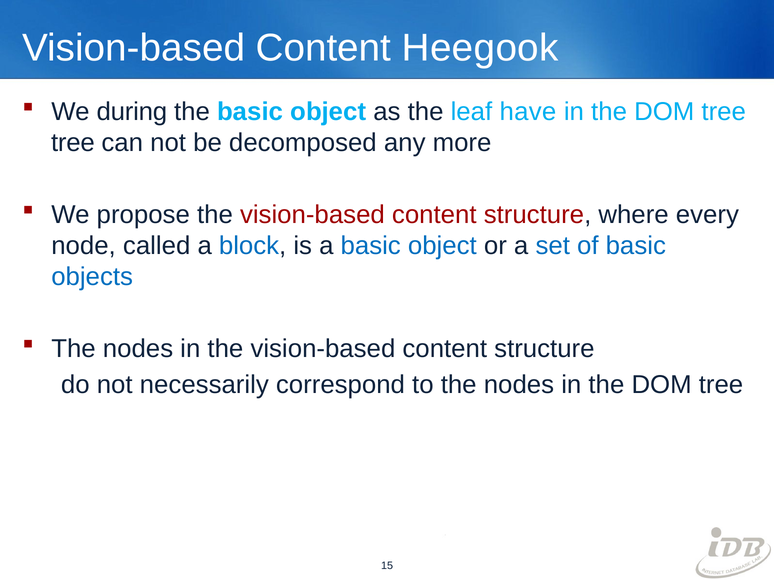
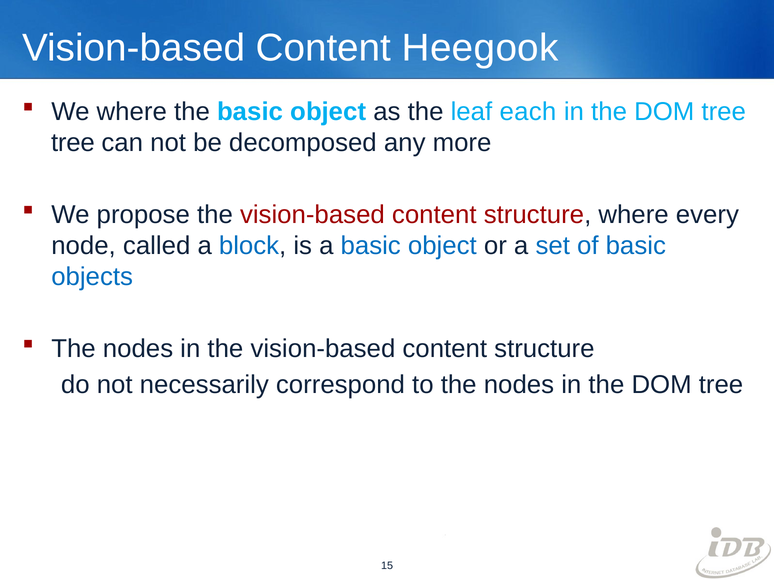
We during: during -> where (132, 112)
have: have -> each (528, 112)
